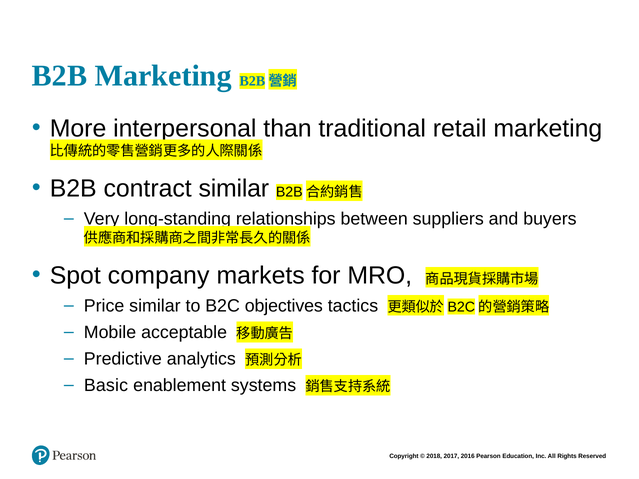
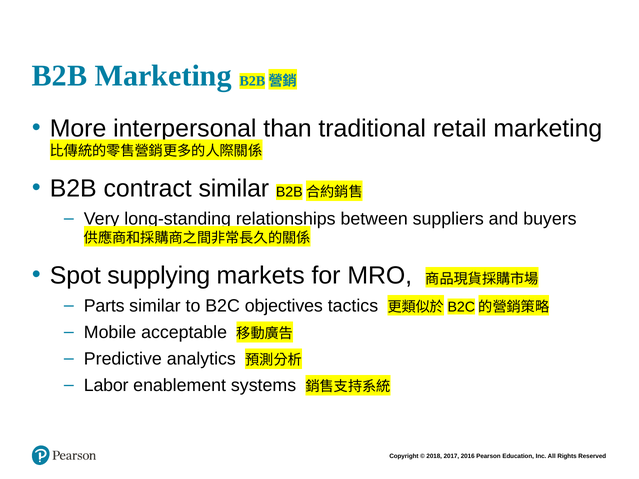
company: company -> supplying (159, 275)
Price: Price -> Parts (104, 306)
Basic: Basic -> Labor (106, 386)
